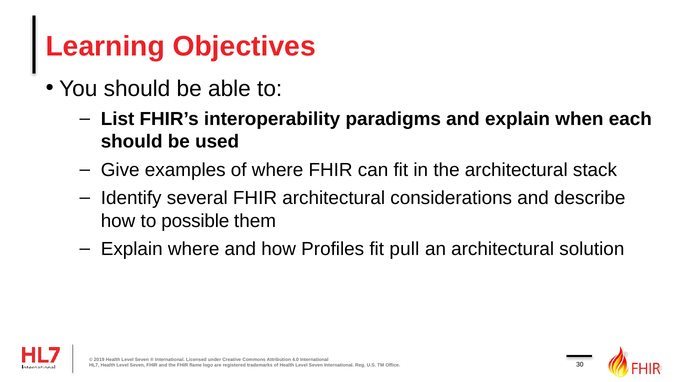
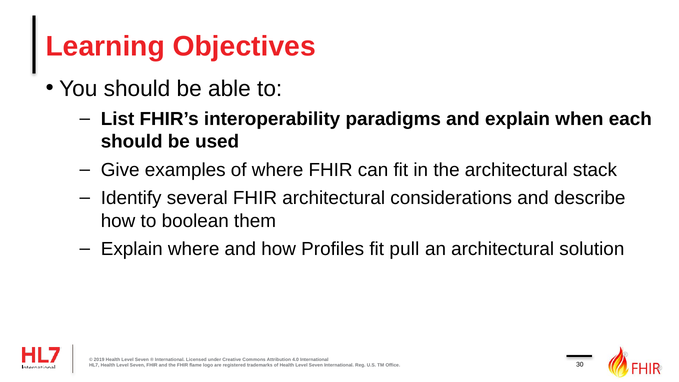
possible: possible -> boolean (195, 221)
